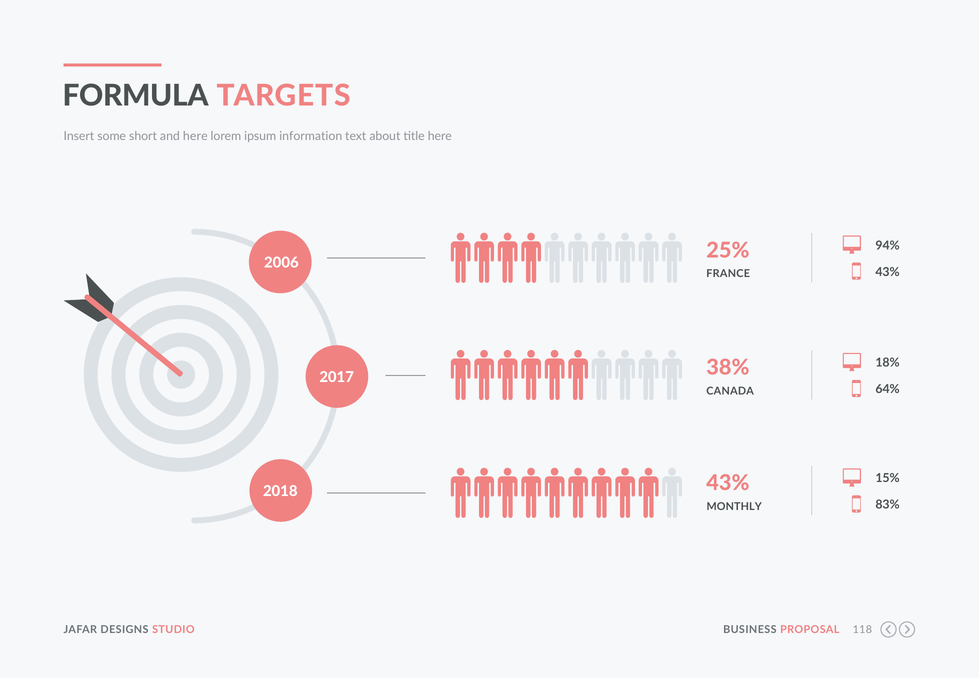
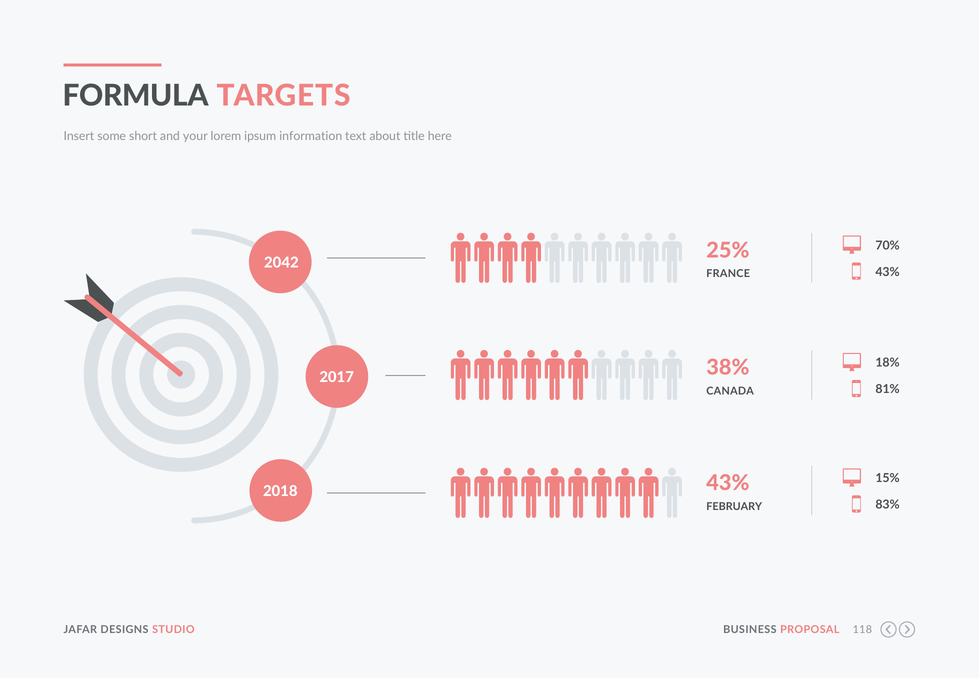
and here: here -> your (195, 136)
94%: 94% -> 70% (888, 245)
2006: 2006 -> 2042 (281, 263)
64%: 64% -> 81% (888, 389)
MONTHLY: MONTHLY -> FEBRUARY (734, 506)
